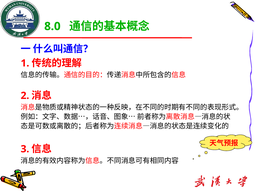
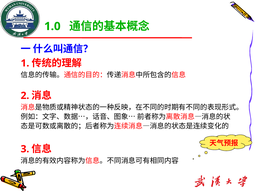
8.0: 8.0 -> 1.0 (52, 26)
